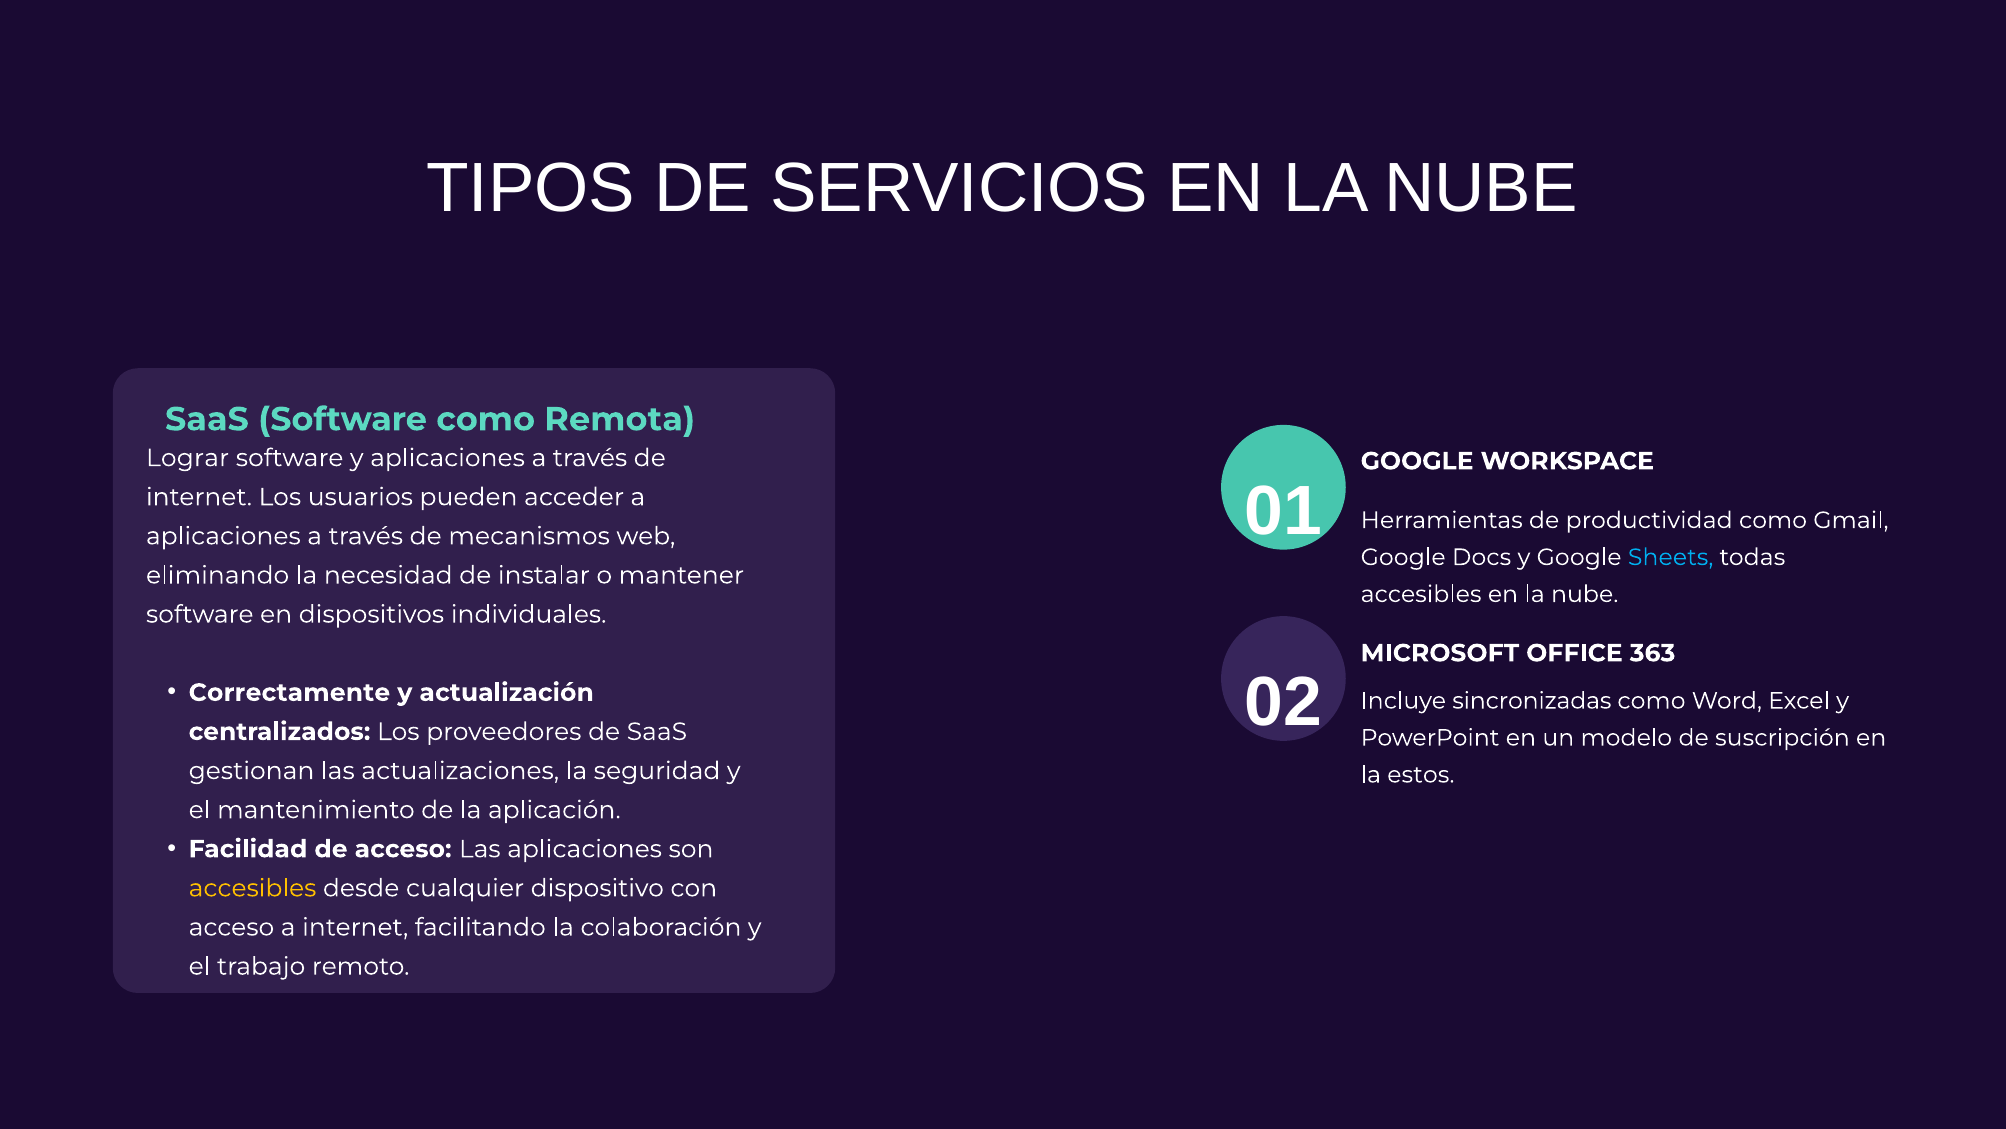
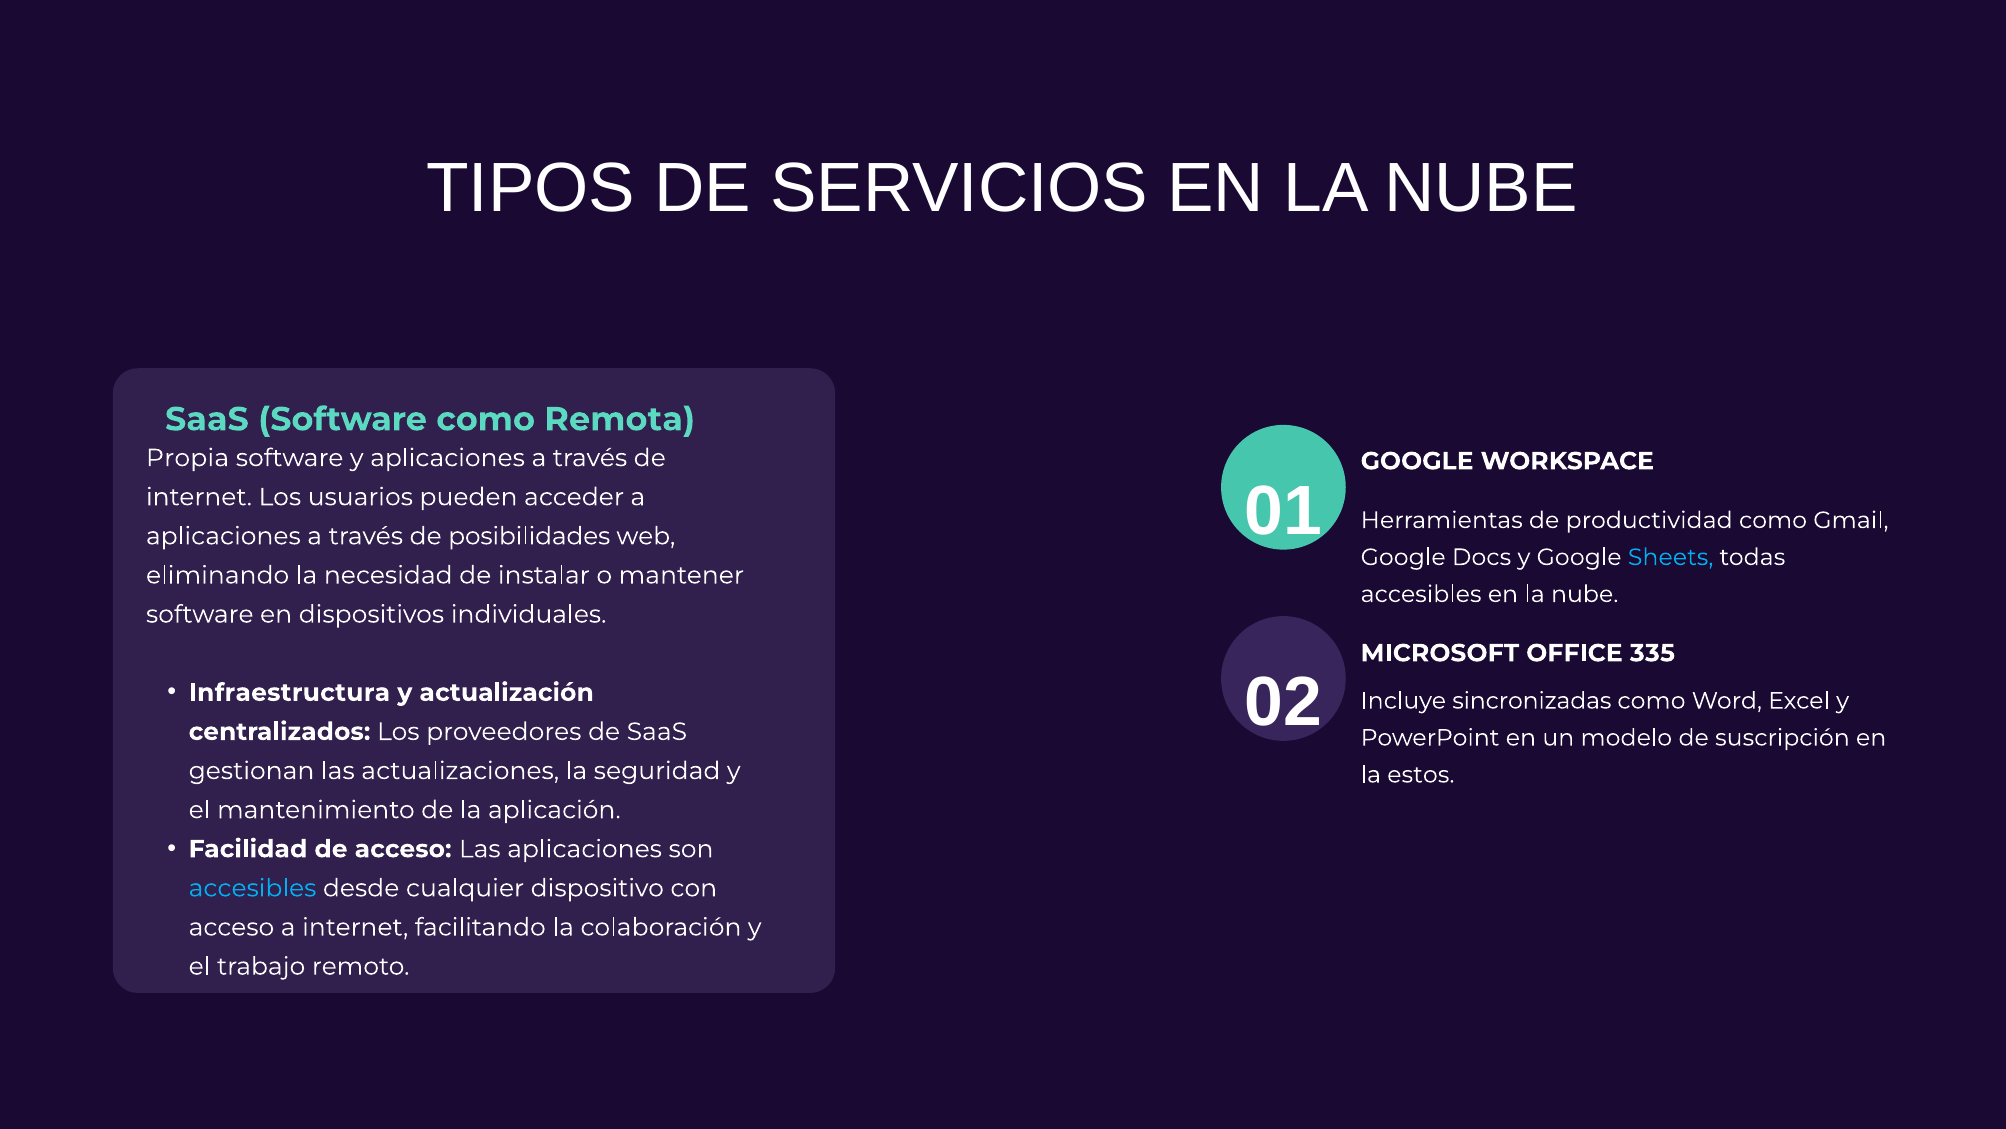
Lograr: Lograr -> Propia (188, 458)
mecanismos: mecanismos -> posibilidades (529, 536)
363: 363 -> 335 (1652, 653)
Correctamente: Correctamente -> Infraestructura (289, 692)
accesibles colour: yellow -> light blue (252, 888)
